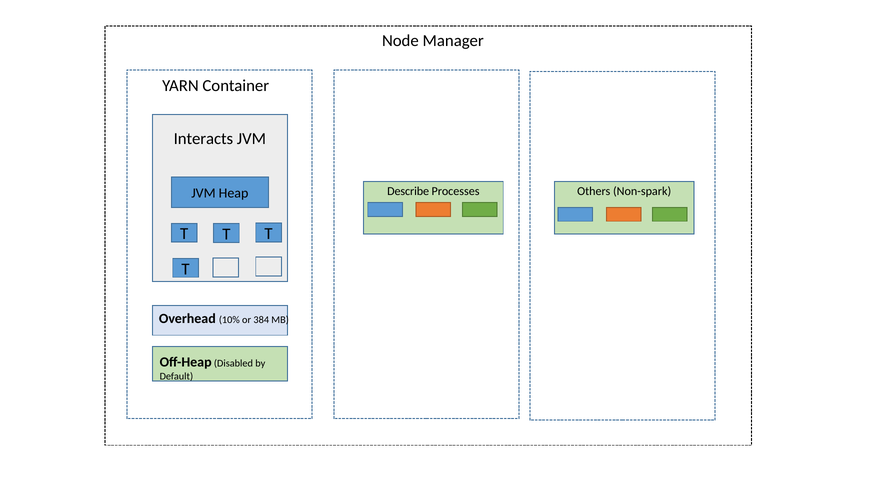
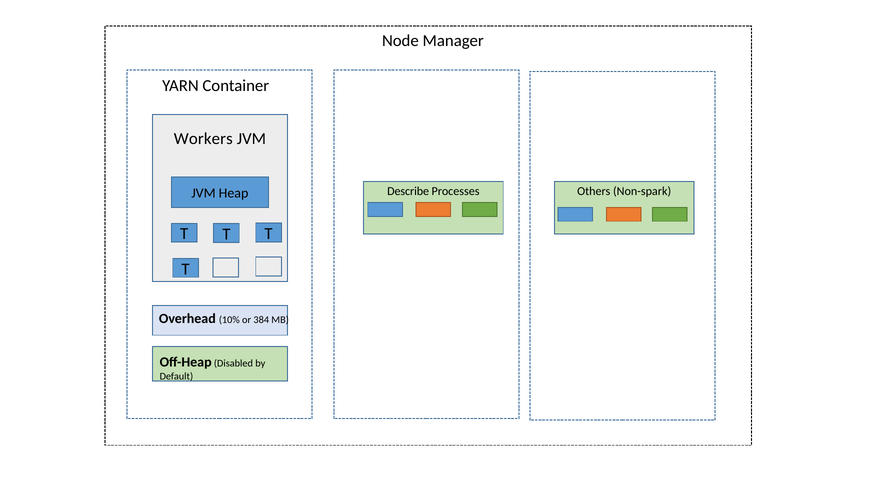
Interacts: Interacts -> Workers (203, 139)
